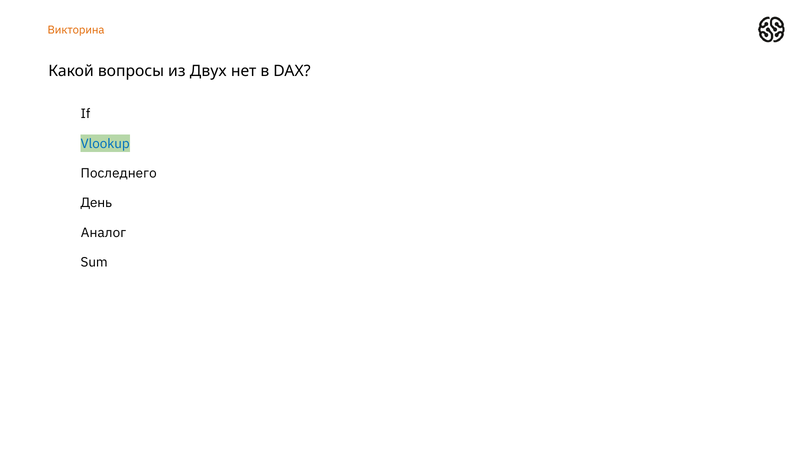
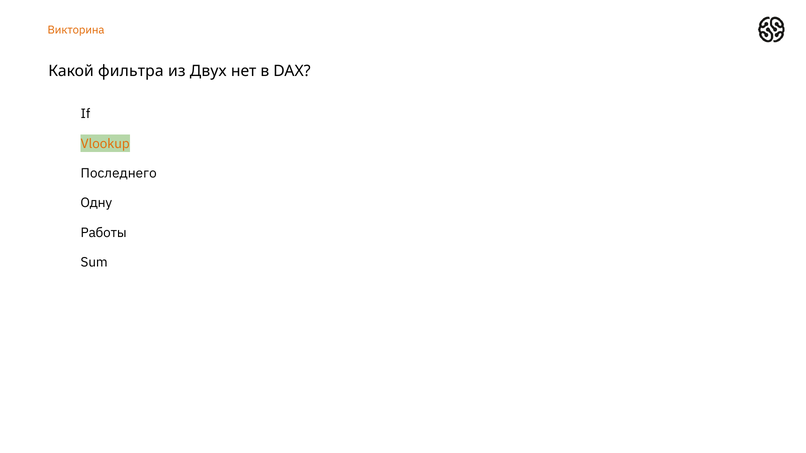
вопросы: вопросы -> фильтра (131, 71)
Vlookup colour: blue -> orange (105, 144)
День: День -> Одну (96, 203)
Аналог: Аналог -> Работы (104, 233)
